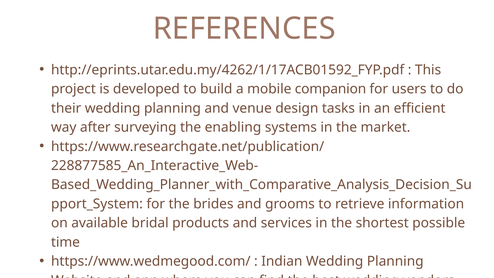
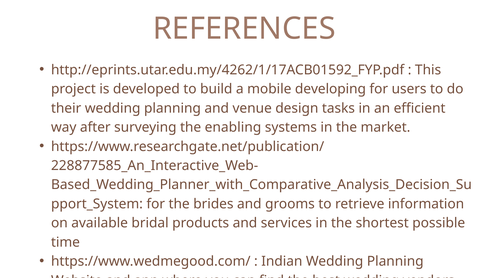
companion: companion -> developing (330, 89)
